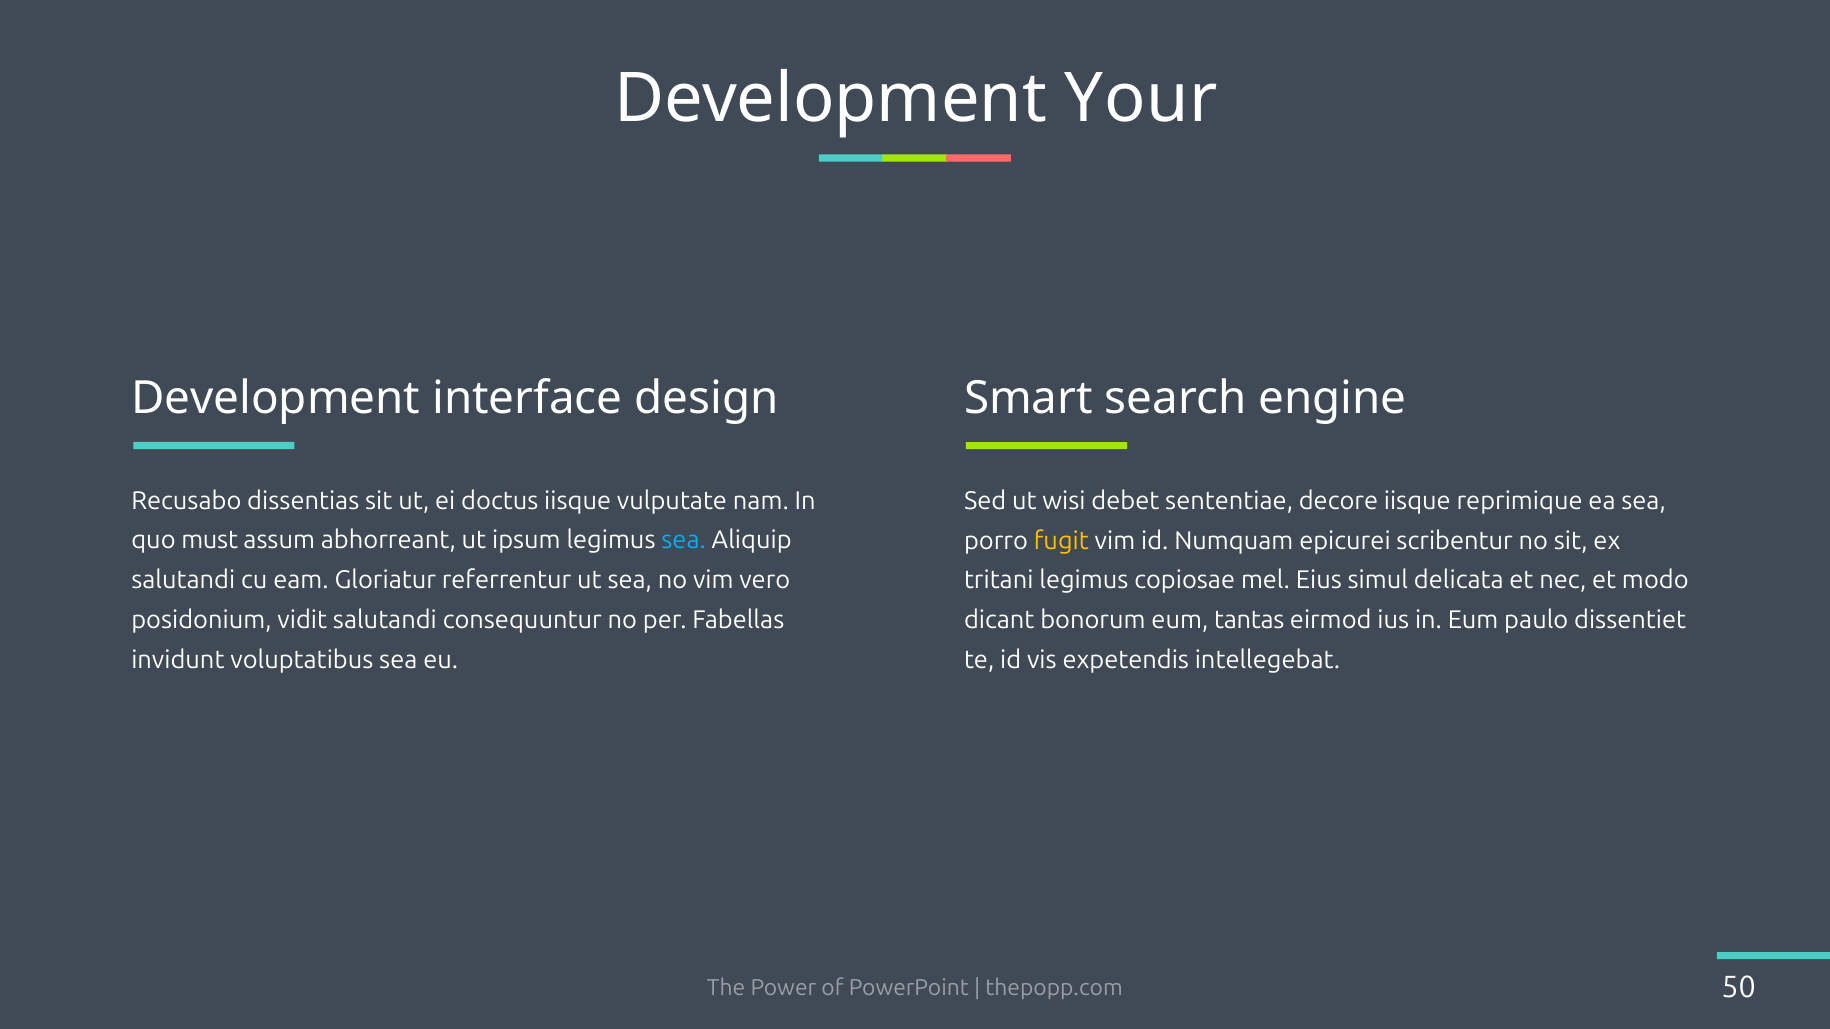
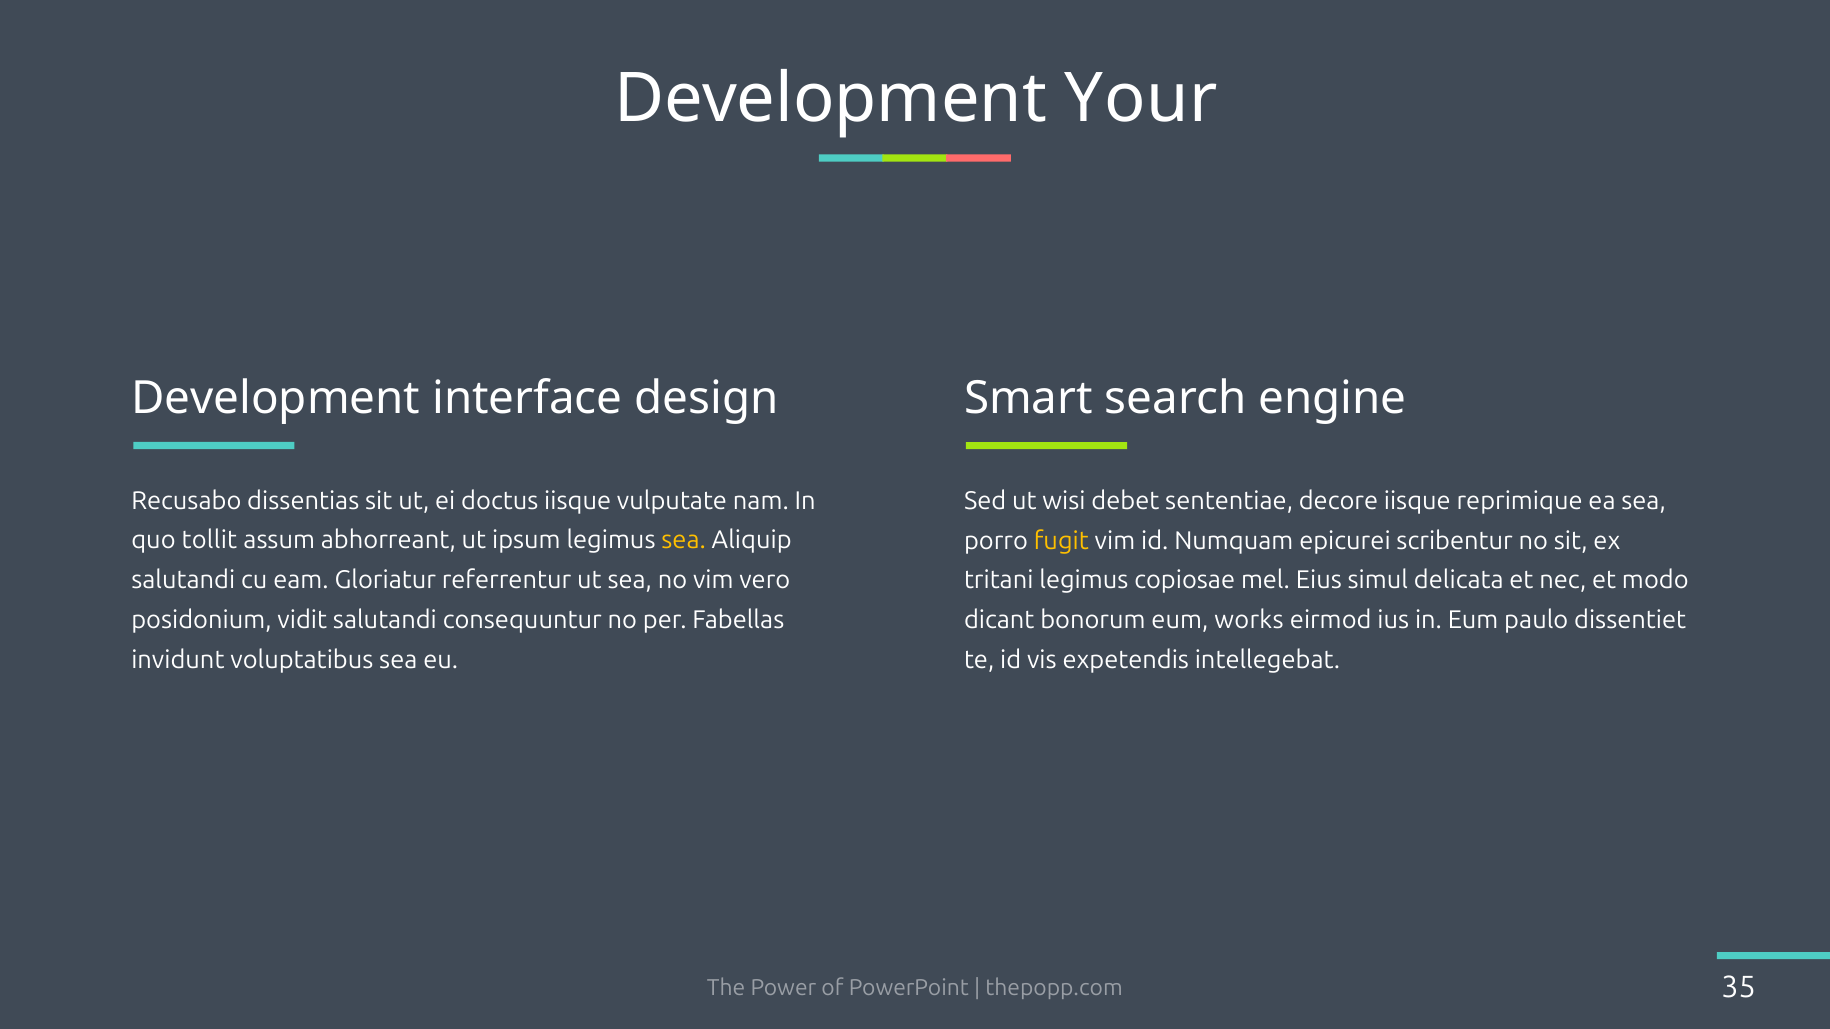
must: must -> tollit (209, 541)
sea colour: light blue -> yellow (684, 541)
tantas: tantas -> works (1249, 620)
50: 50 -> 35 (1739, 987)
